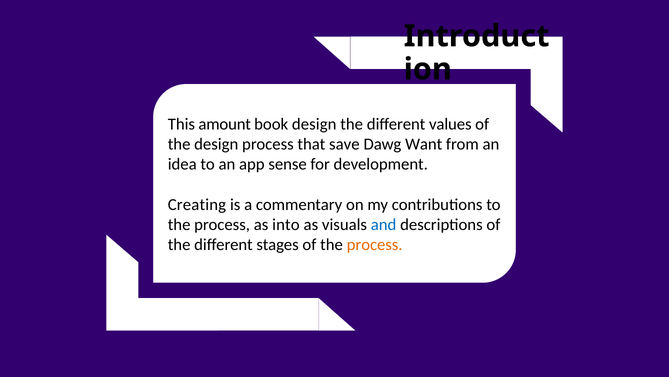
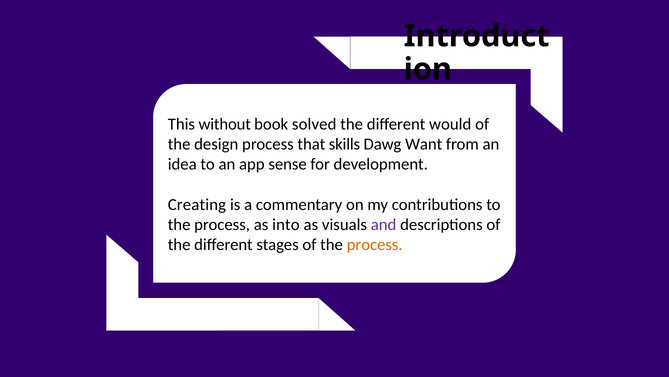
amount: amount -> without (225, 124)
book design: design -> solved (314, 124)
values: values -> would (450, 124)
save: save -> skills (344, 144)
and colour: blue -> purple (384, 224)
